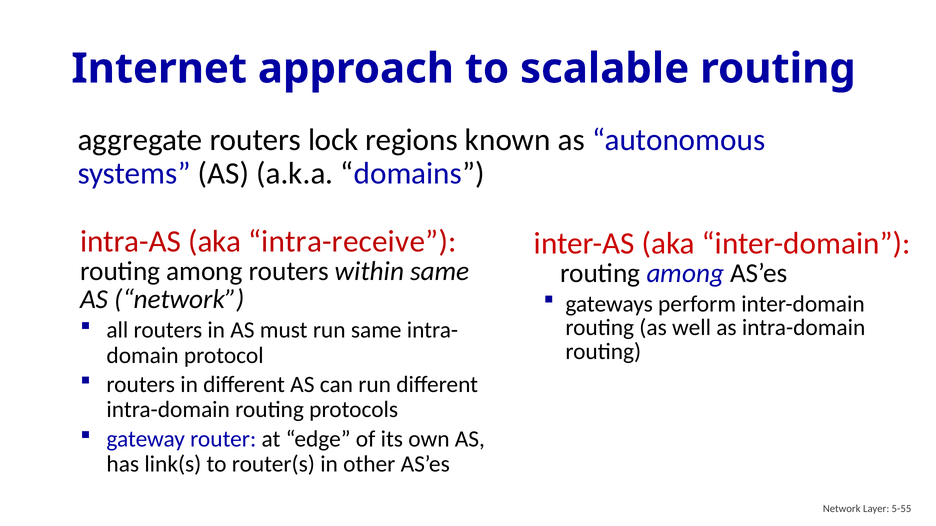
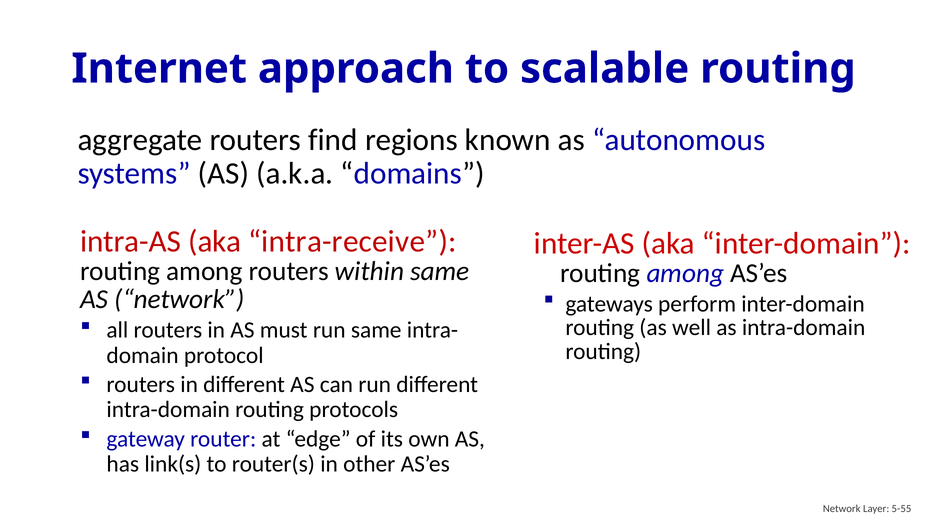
lock: lock -> find (333, 140)
